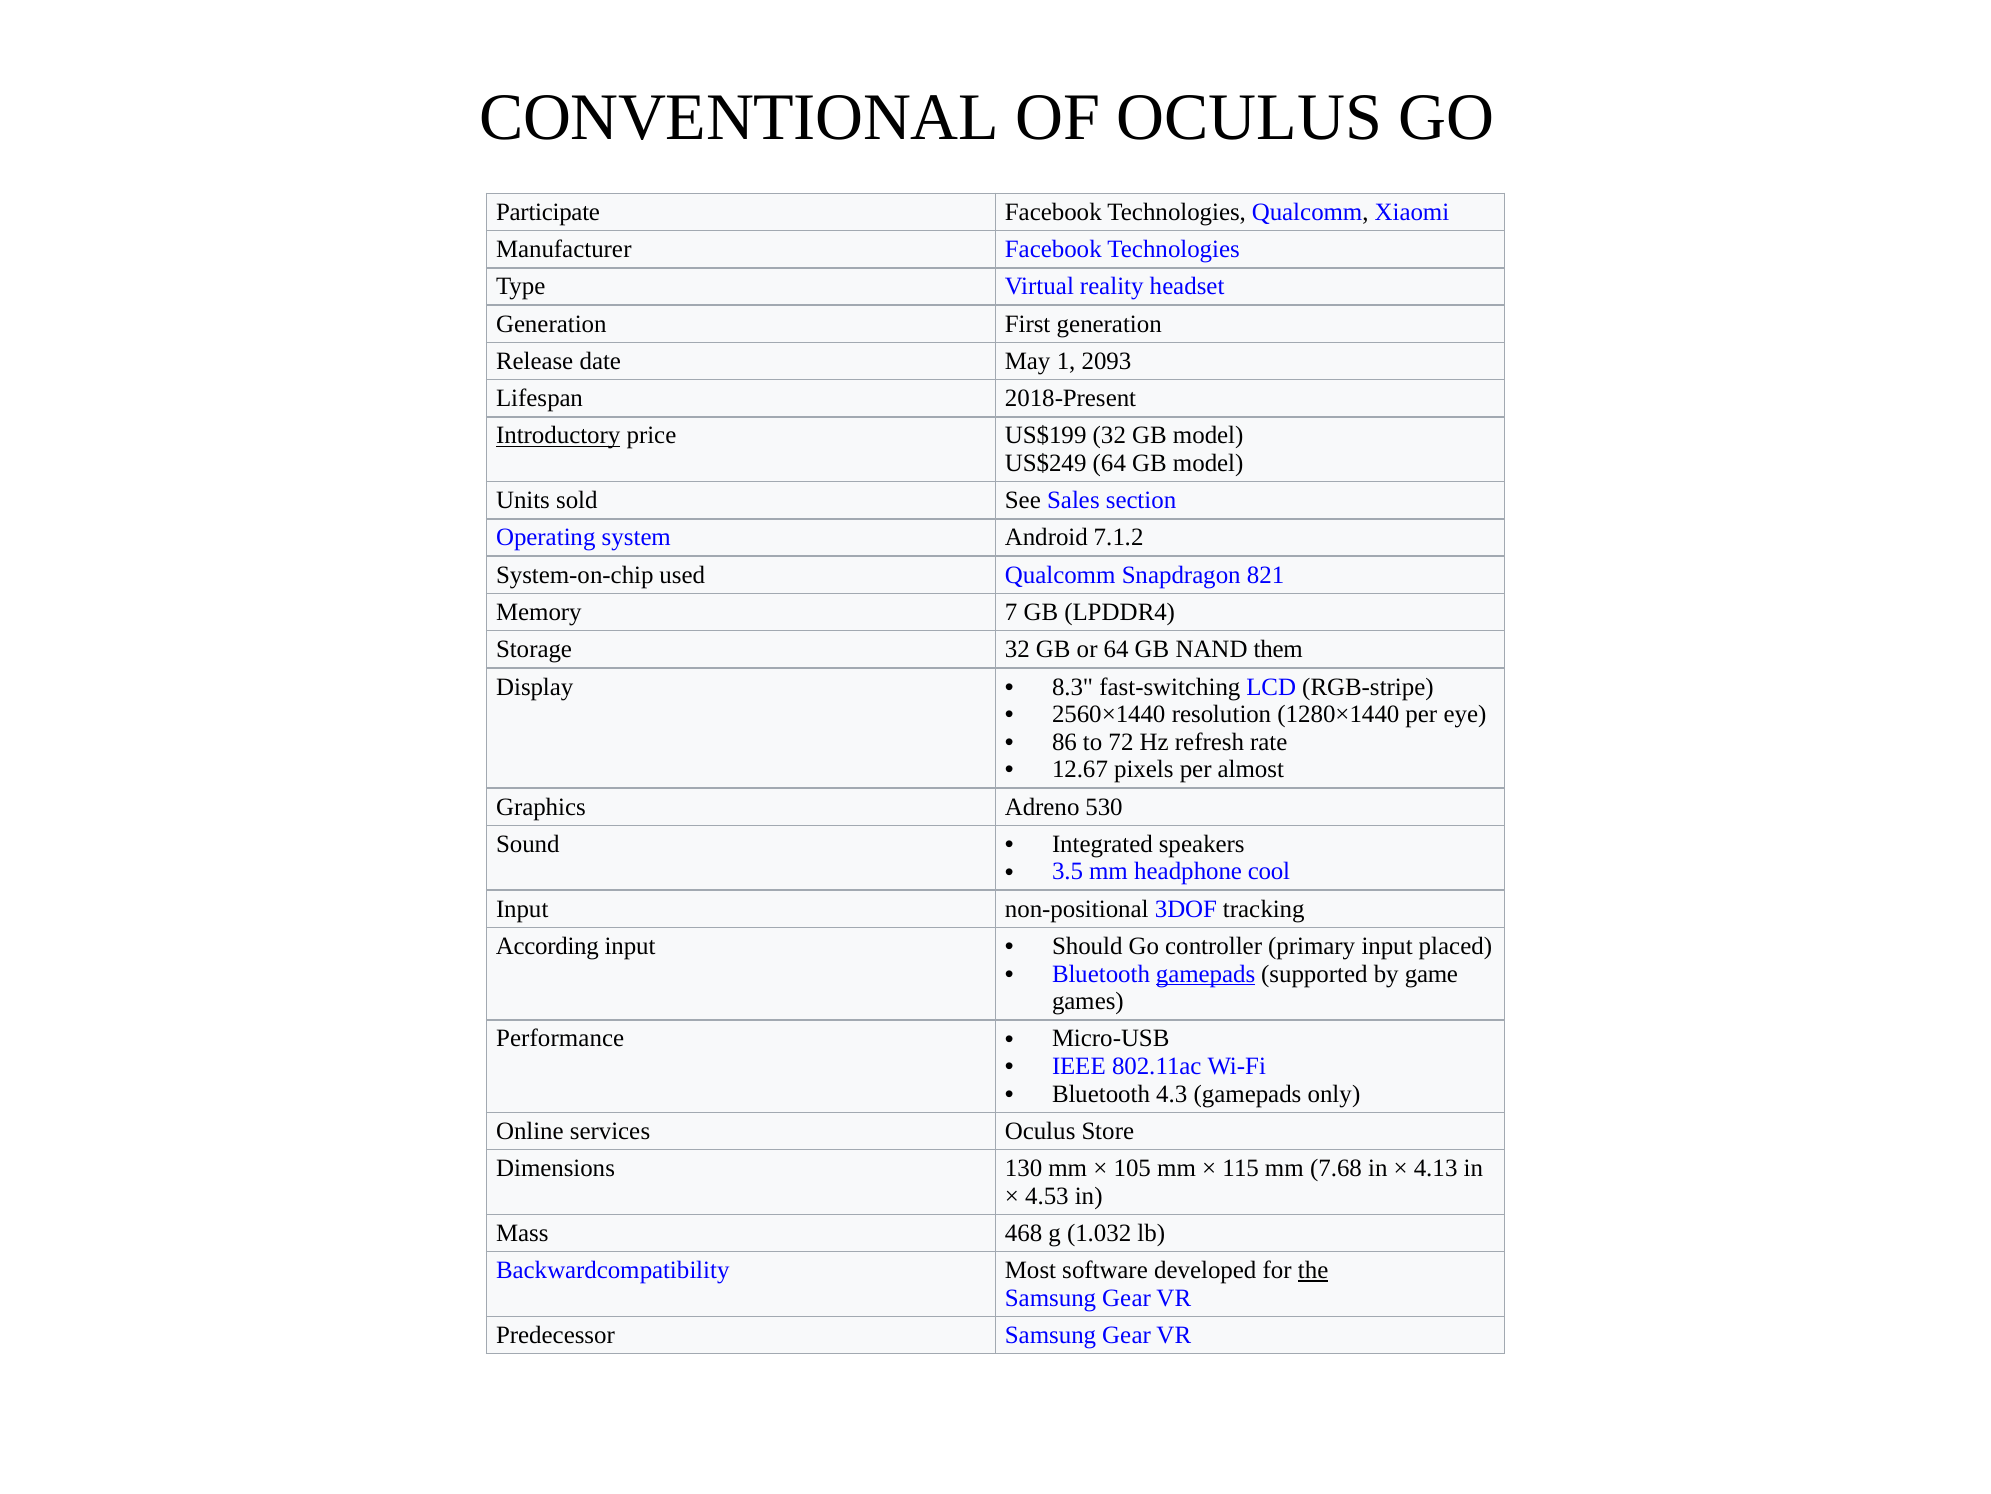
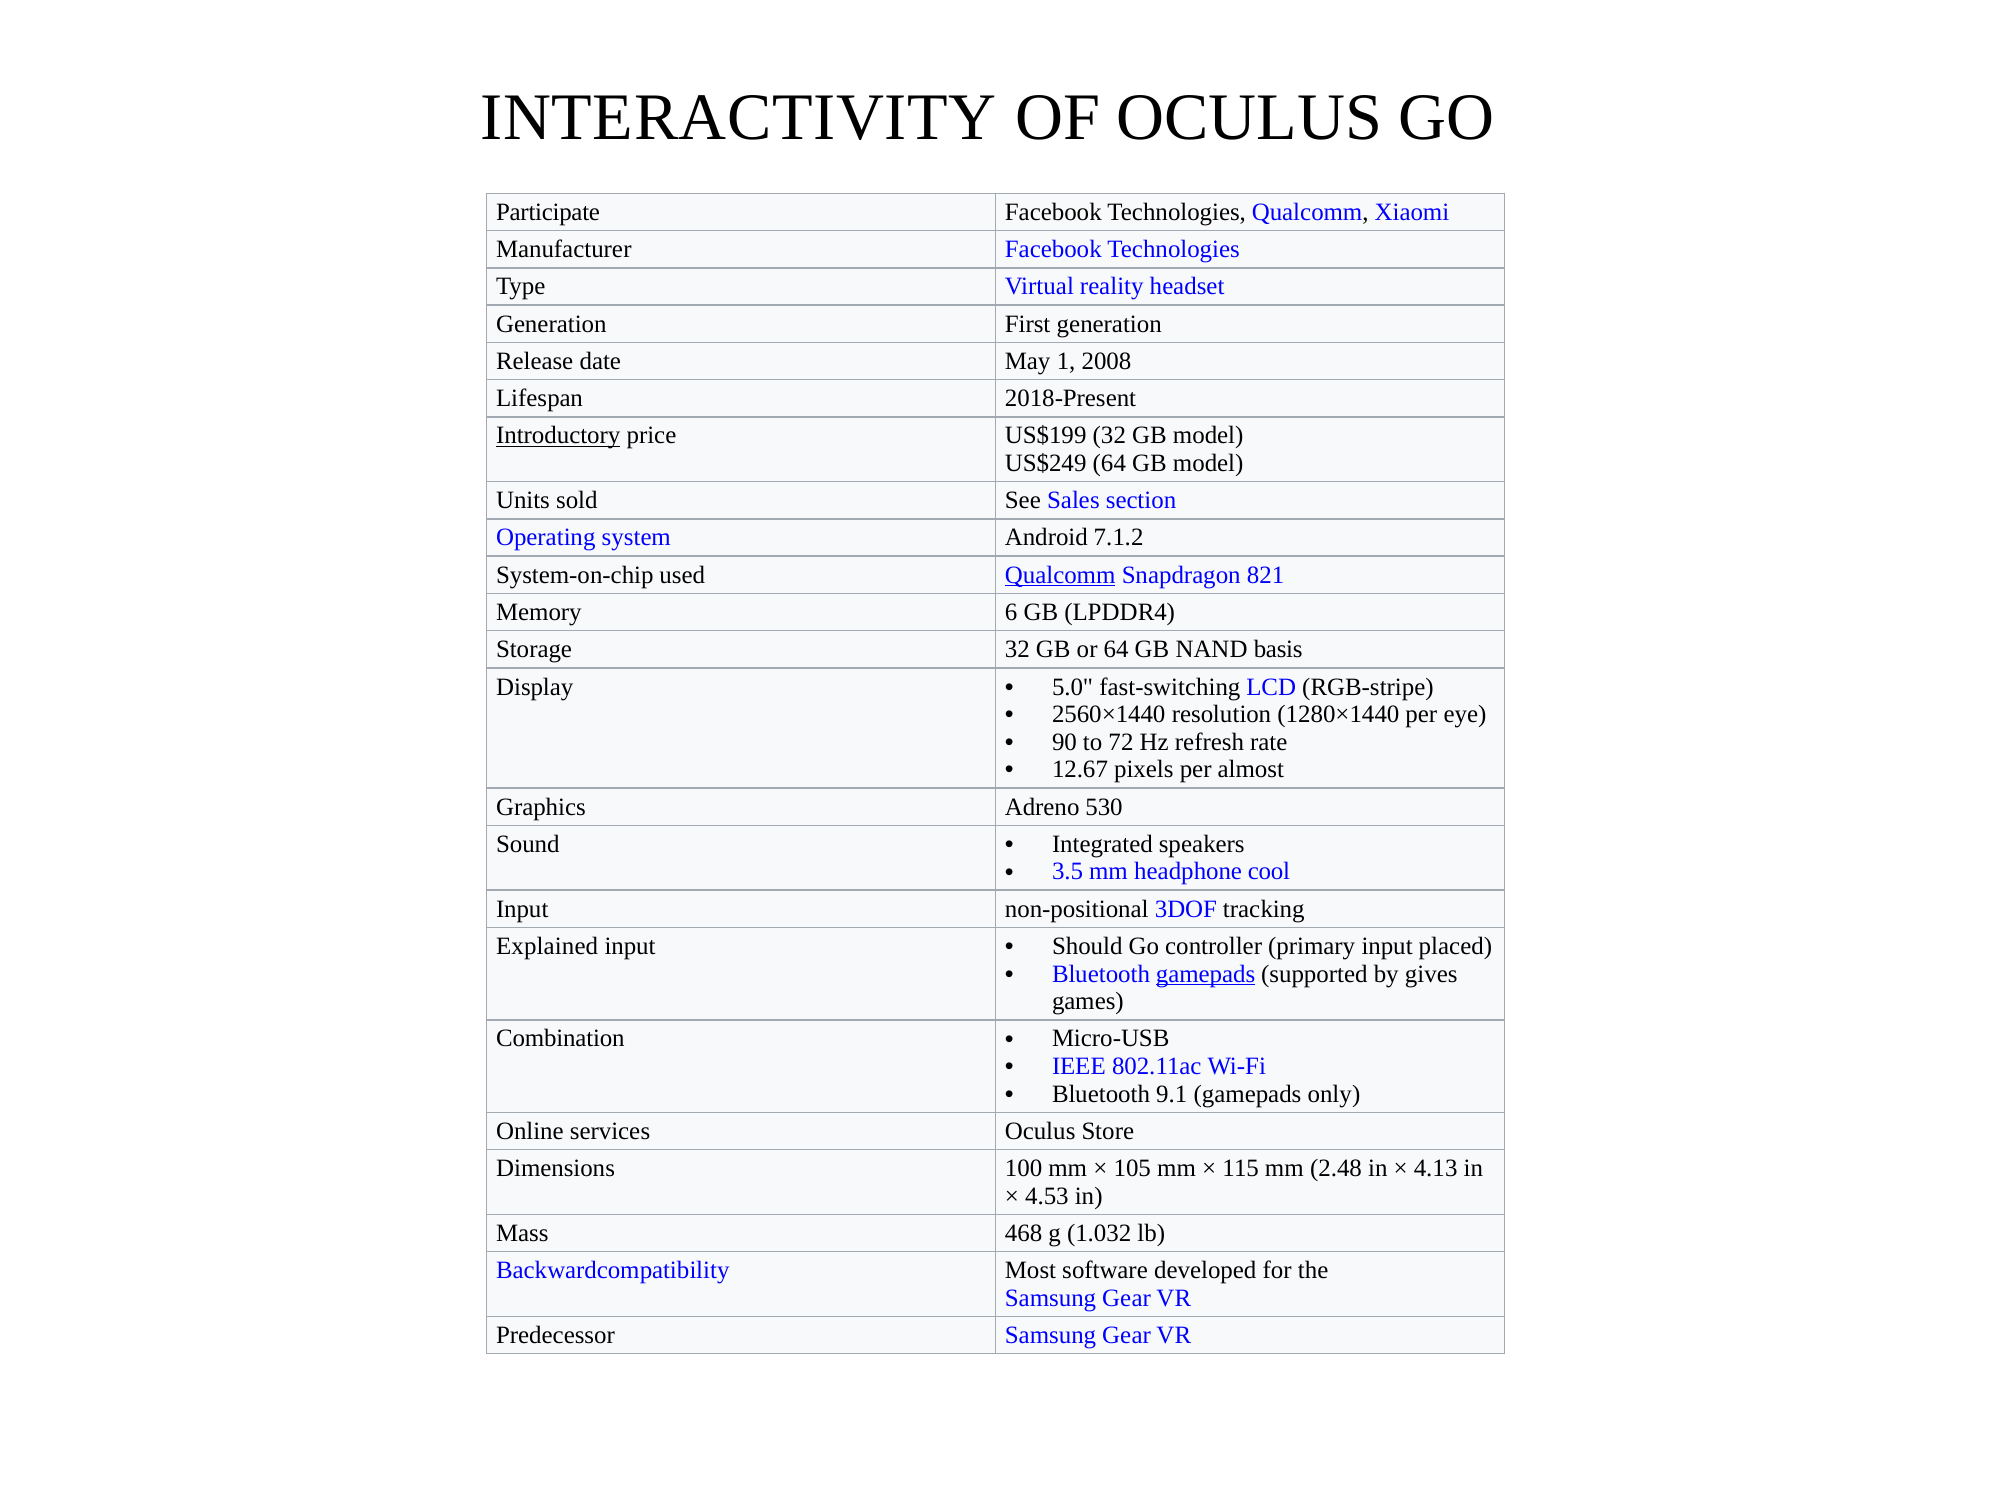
CONVENTIONAL: CONVENTIONAL -> INTERACTIVITY (739, 117)
2093: 2093 -> 2008 (1107, 361)
Qualcomm underline: none -> present (1060, 575)
7: 7 -> 6 (1011, 612)
them: them -> basis (1278, 649)
8.3: 8.3 -> 5.0 (1073, 686)
86: 86 -> 90 (1064, 742)
According: According -> Explained (547, 946)
game: game -> gives (1431, 973)
Performance: Performance -> Combination (560, 1038)
4.3: 4.3 -> 9.1 (1172, 1093)
130: 130 -> 100 (1024, 1168)
7.68: 7.68 -> 2.48 (1336, 1168)
the underline: present -> none (1313, 1270)
